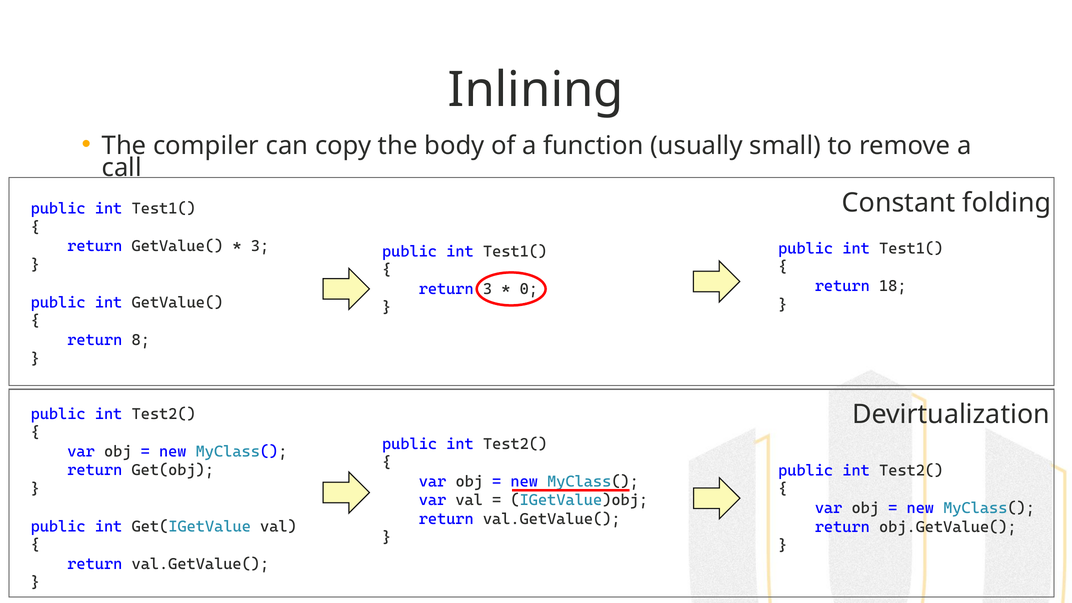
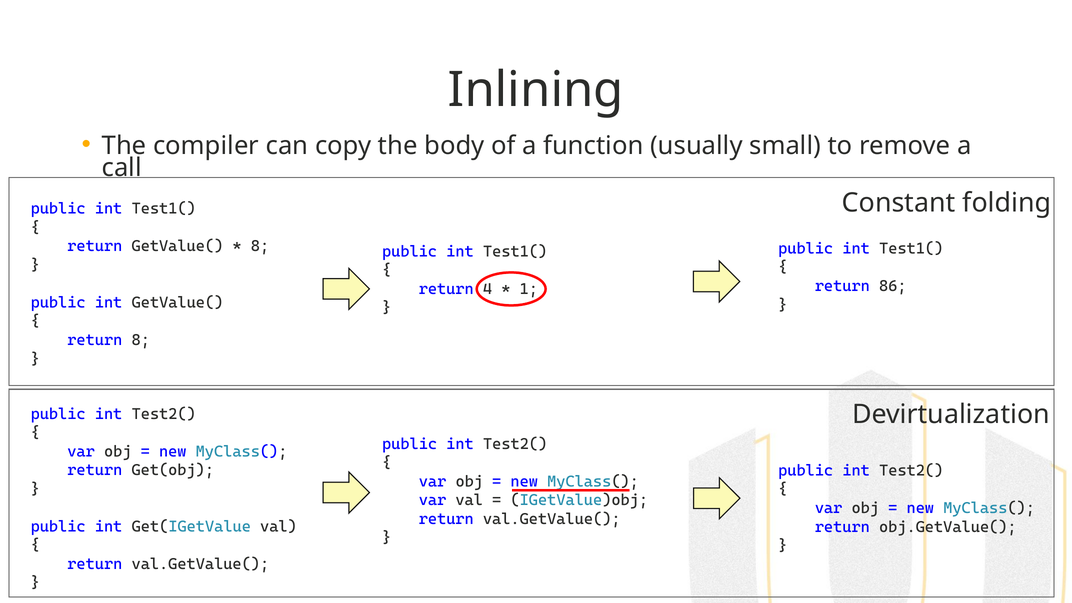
3: 3 -> 8 (260, 246)
18: 18 -> 86 (893, 286)
return 3: 3 -> 4 (488, 289)
0: 0 -> 1 (529, 289)
